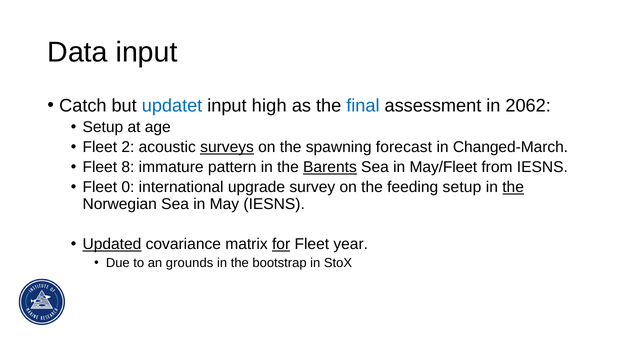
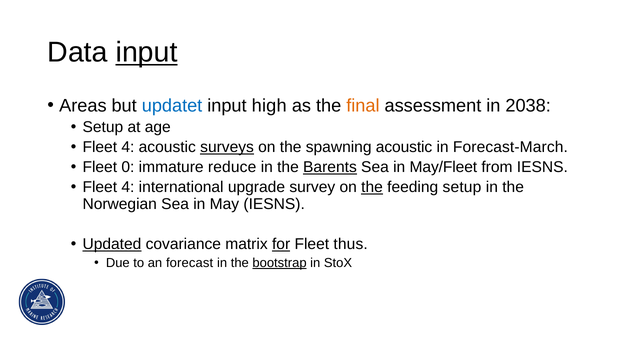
input underline: none -> present (147, 52)
Catch: Catch -> Areas (83, 105)
final colour: blue -> orange (363, 105)
2062: 2062 -> 2038 (528, 105)
2: 2 -> 4 (128, 147)
spawning forecast: forecast -> acoustic (404, 147)
Changed-March: Changed-March -> Forecast-March (510, 147)
8: 8 -> 0 (128, 167)
pattern: pattern -> reduce (232, 167)
0: 0 -> 4 (128, 187)
the underline: none -> present (372, 187)
the underline: present -> none (513, 187)
year: year -> thus (351, 244)
grounds: grounds -> forecast (190, 263)
bootstrap underline: none -> present (280, 263)
